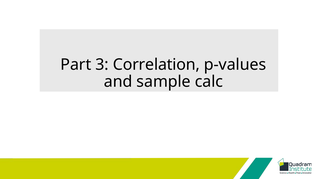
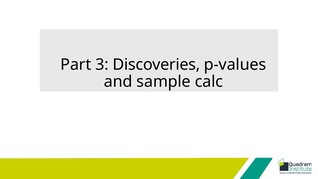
Correlation: Correlation -> Discoveries (156, 64)
